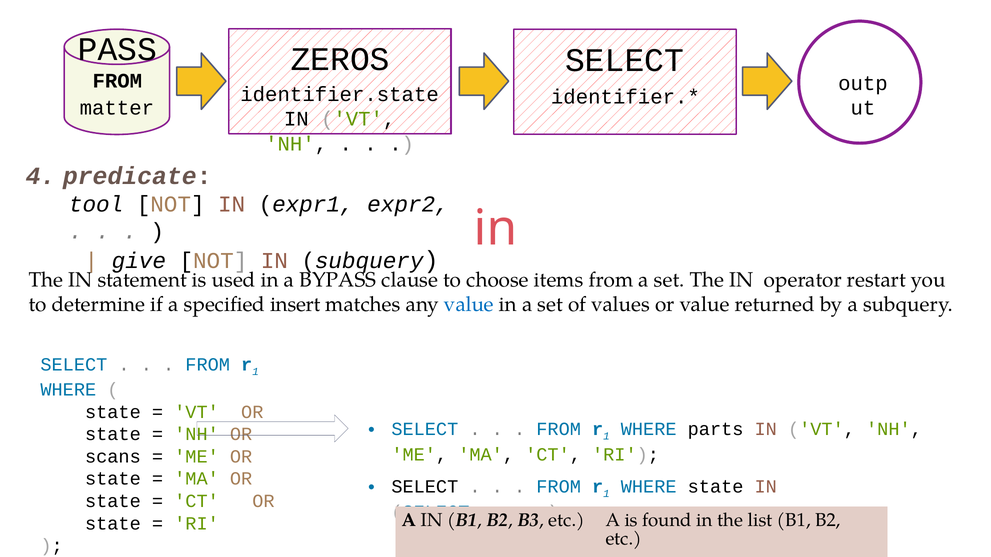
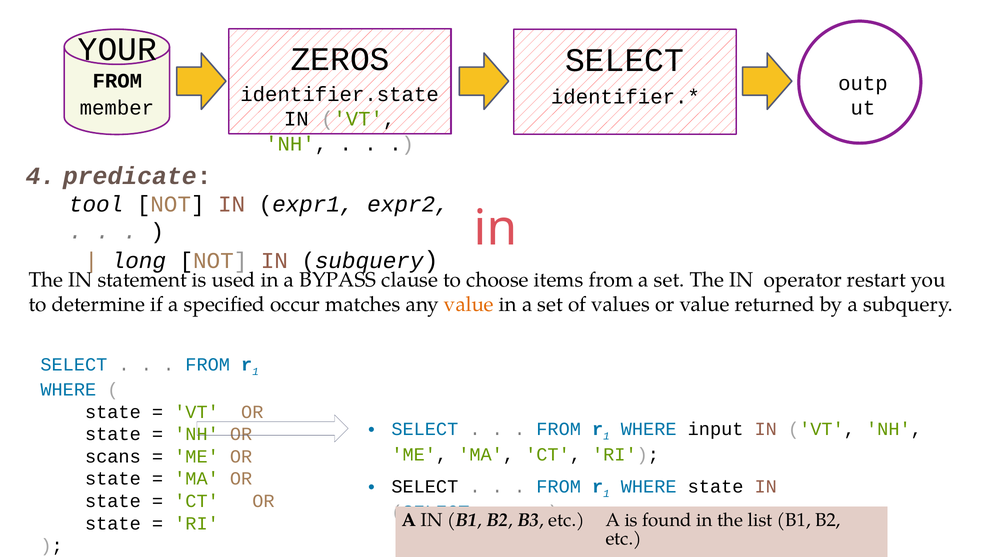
PASS: PASS -> YOUR (117, 49)
matter: matter -> member (117, 108)
give: give -> long (139, 261)
insert: insert -> occur (295, 305)
value colour: blue -> orange (469, 305)
parts: parts -> input (716, 429)
